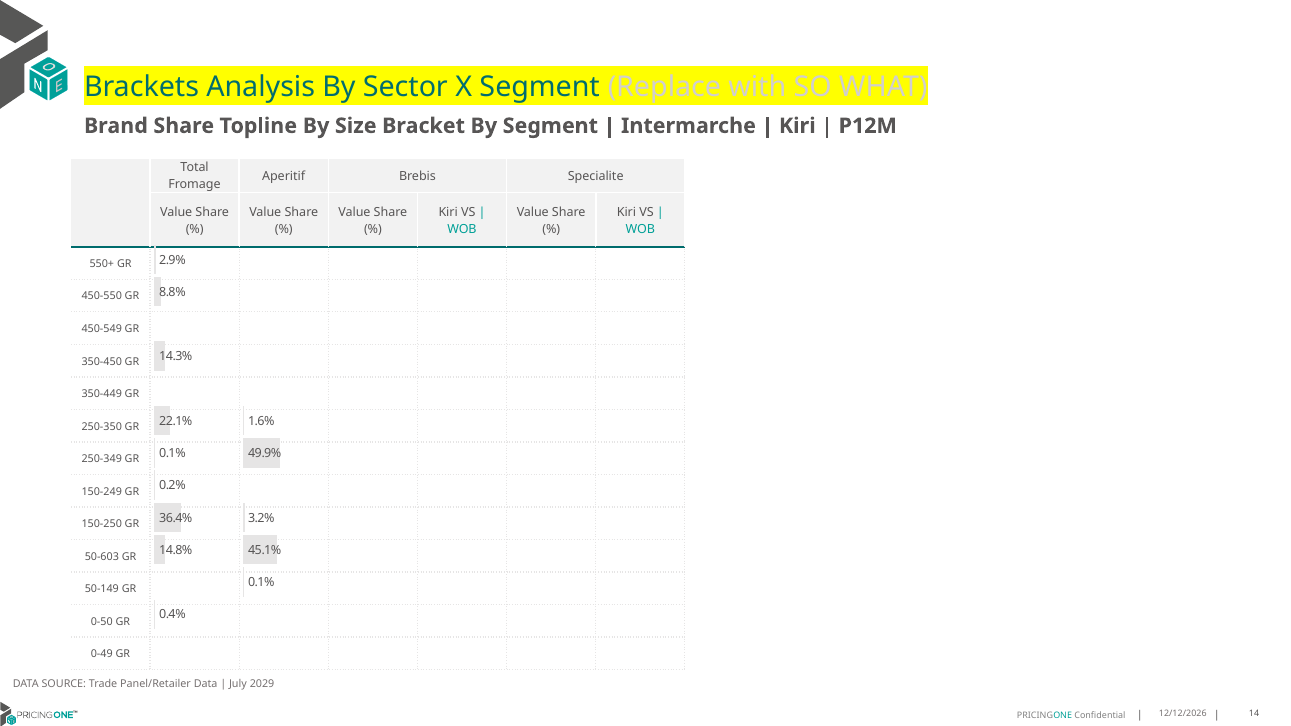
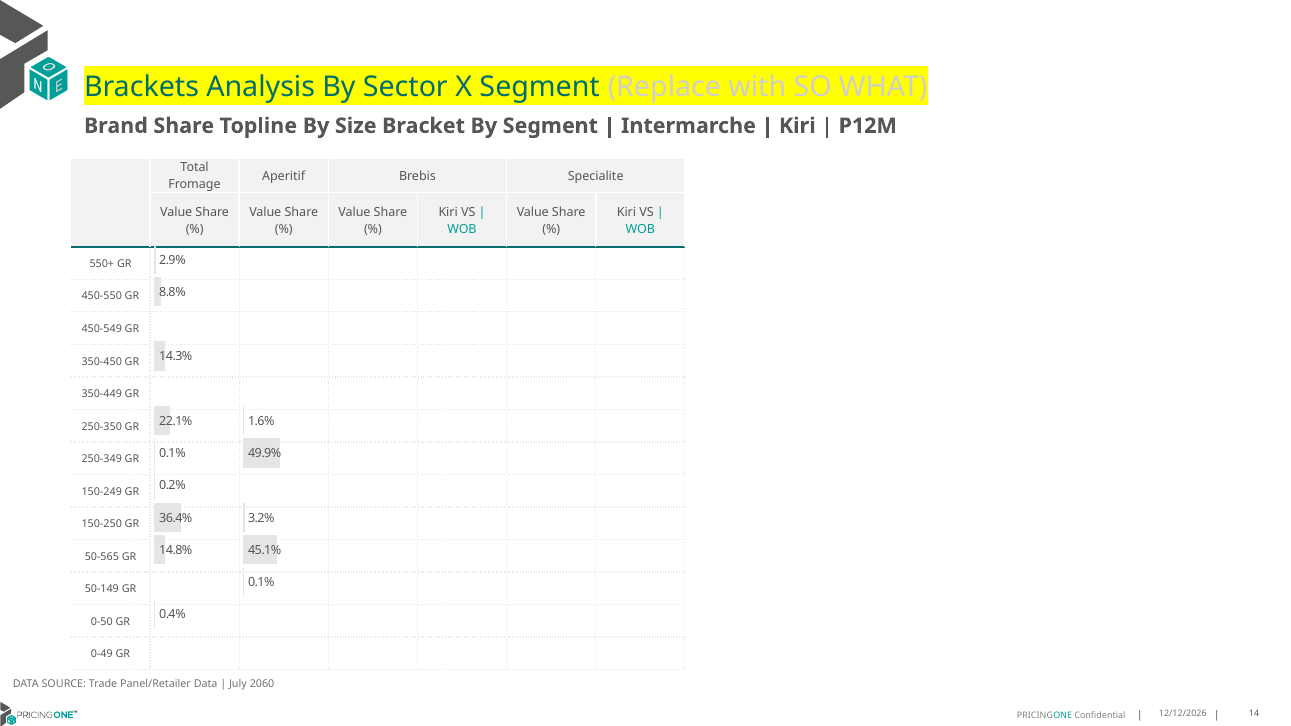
50-603: 50-603 -> 50-565 (102, 557)
2029: 2029 -> 2060 (262, 684)
